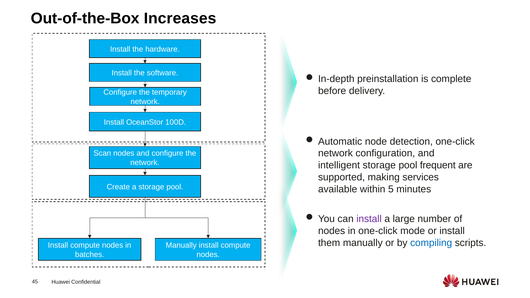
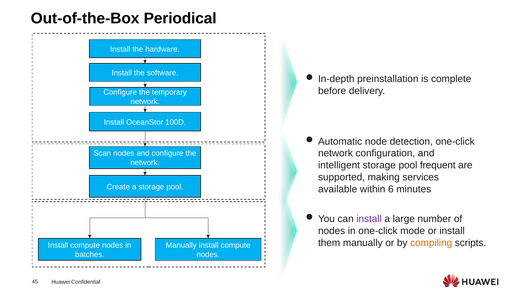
Increases: Increases -> Periodical (180, 18)
5: 5 -> 6 (391, 189)
compiling colour: blue -> orange (431, 243)
